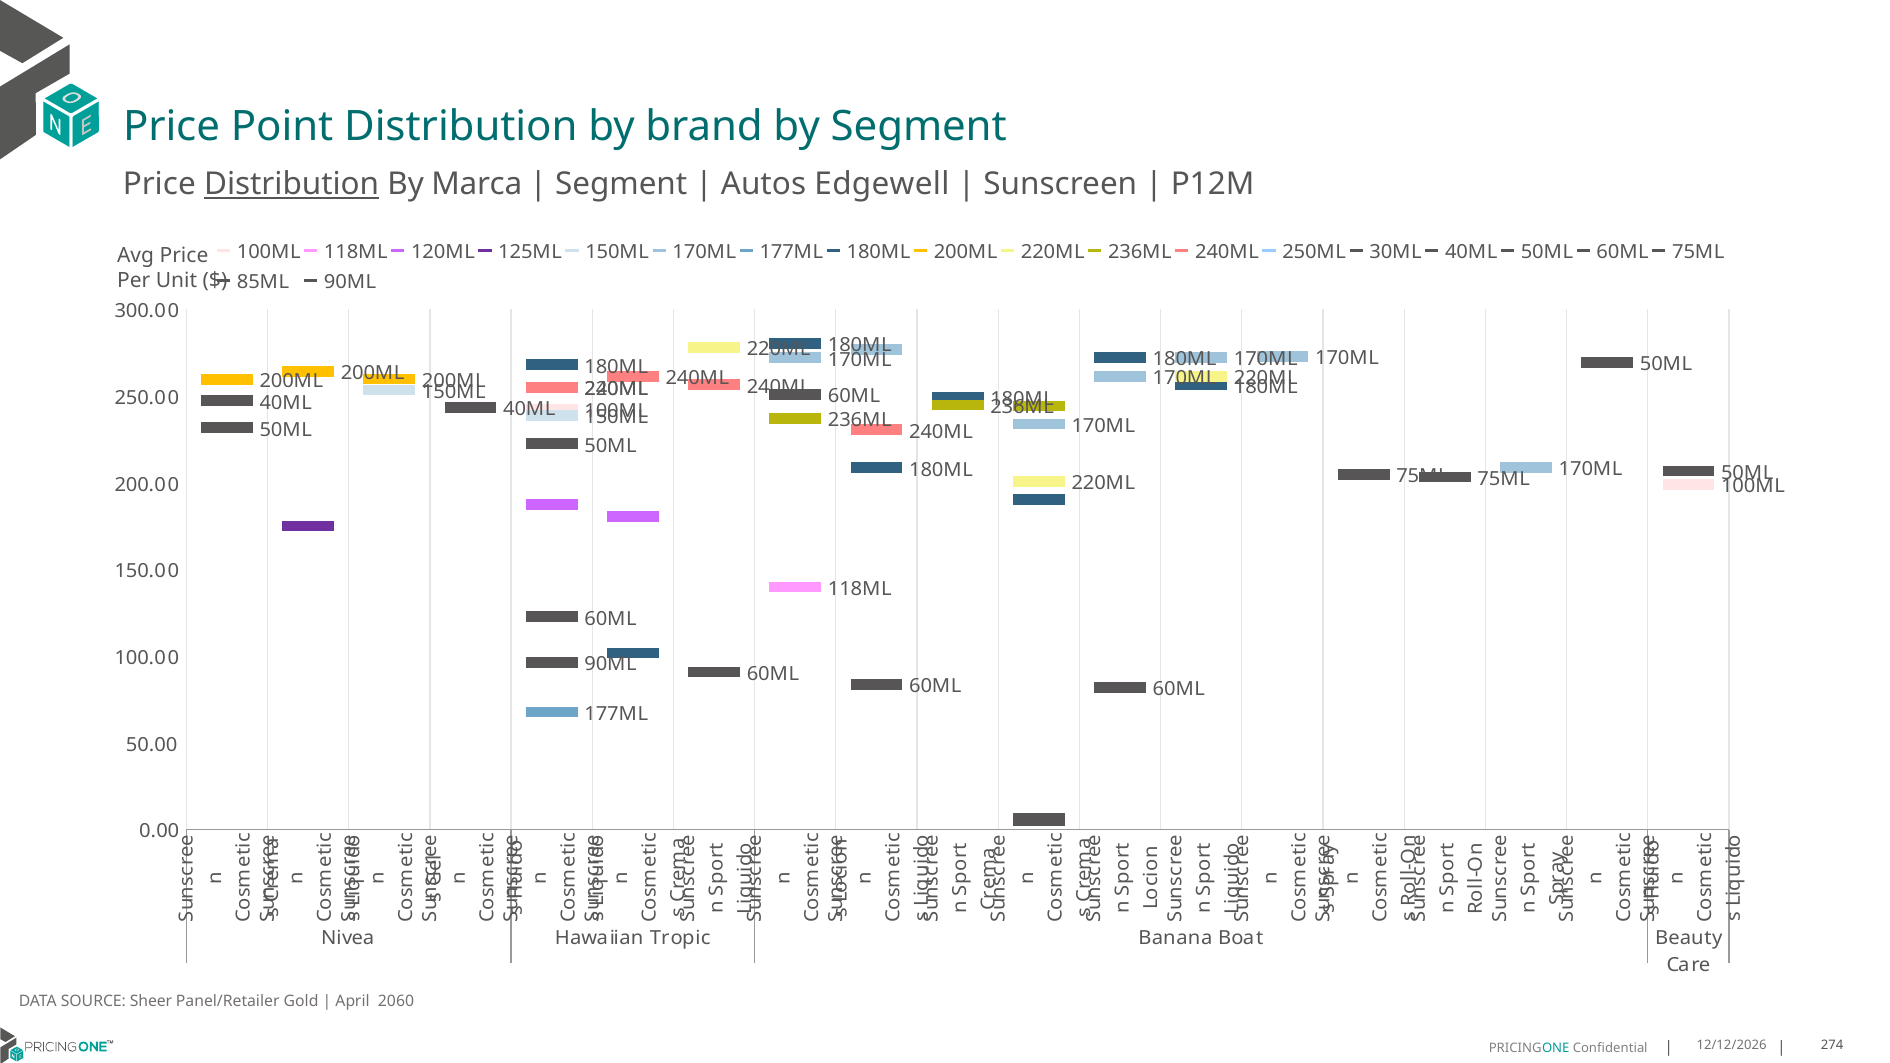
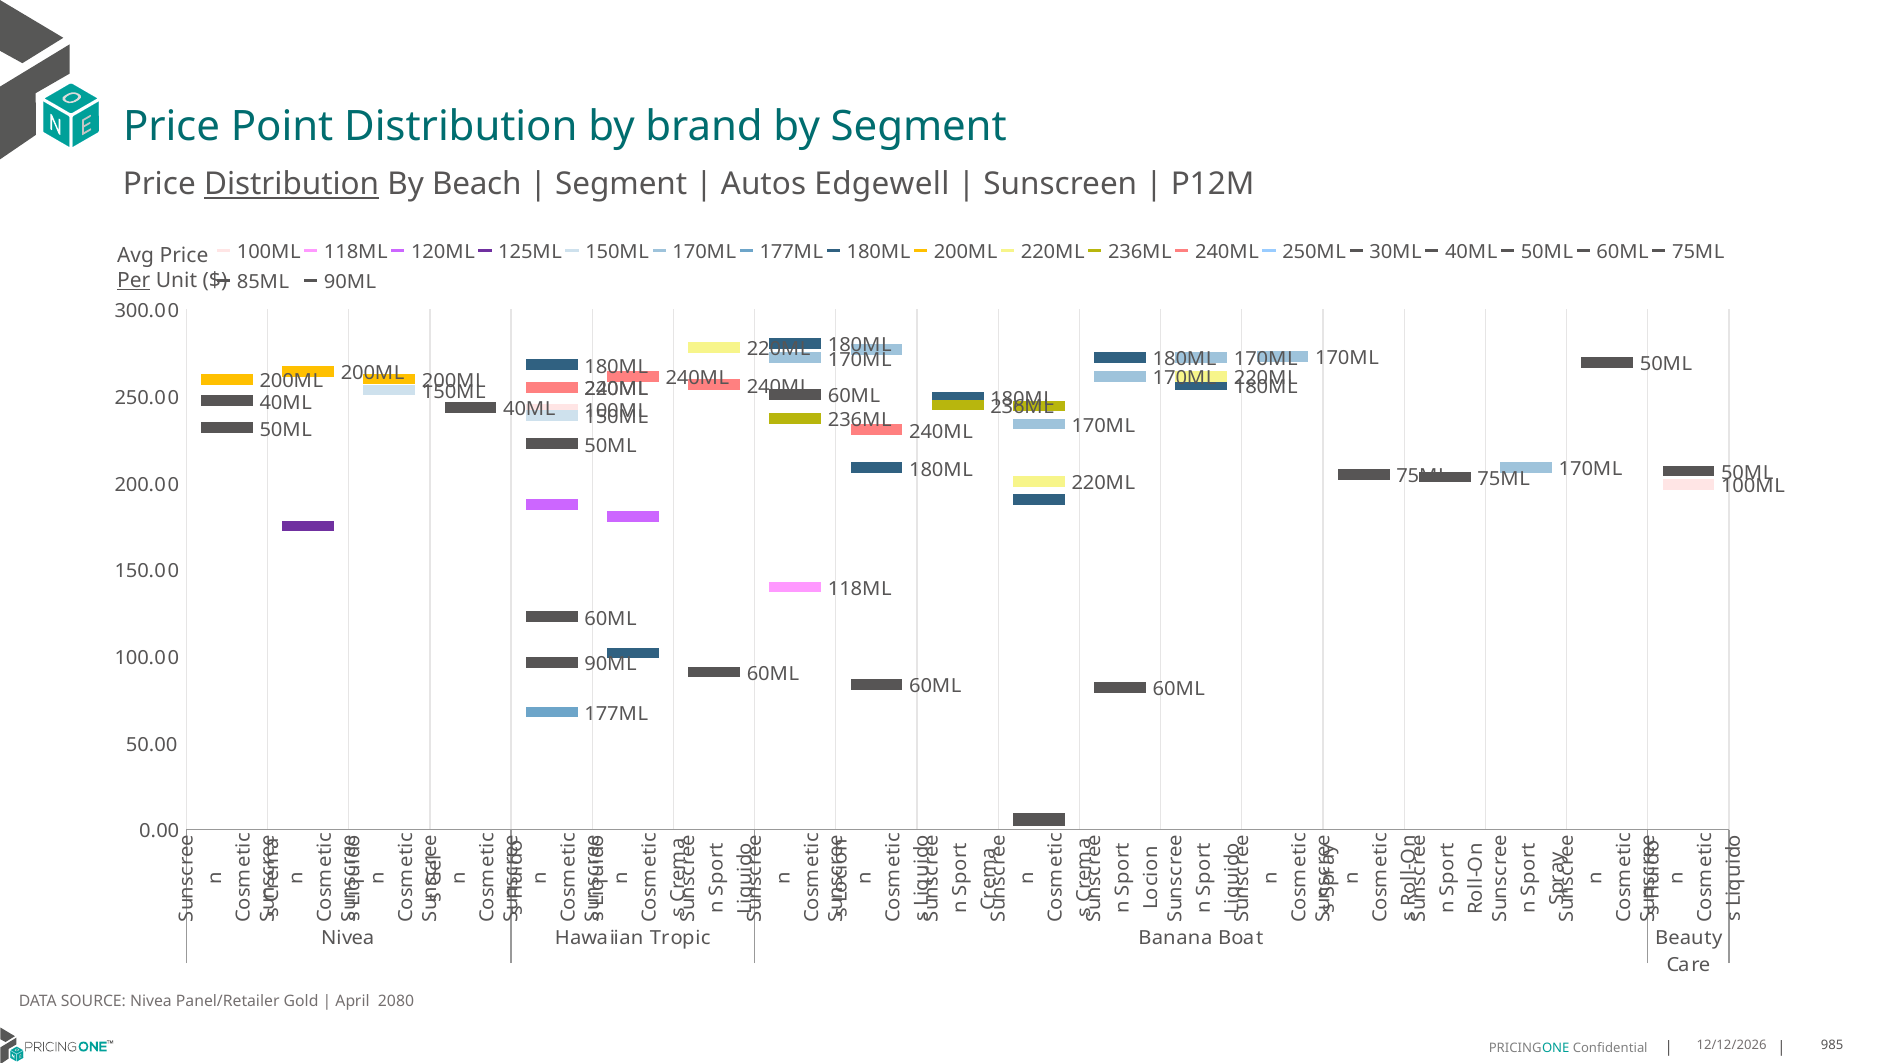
Marca: Marca -> Beach (477, 184)
Per underline: none -> present (134, 281)
SOURCE Sheer: Sheer -> Nivea (151, 1001)
2060: 2060 -> 2080 (396, 1001)
274: 274 -> 985 (1832, 1045)
